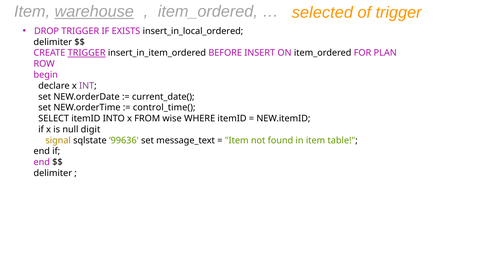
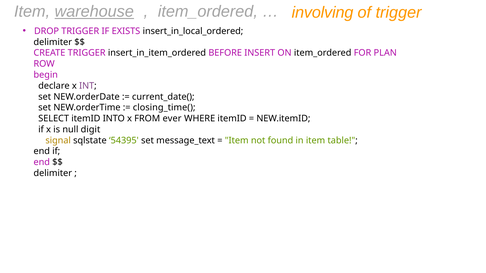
selected: selected -> involving (323, 13)
TRIGGER underline: present -> none (87, 53)
control_time(: control_time( -> closing_time( (164, 108)
wise: wise -> ever (172, 119)
99636: 99636 -> 54395 (124, 141)
